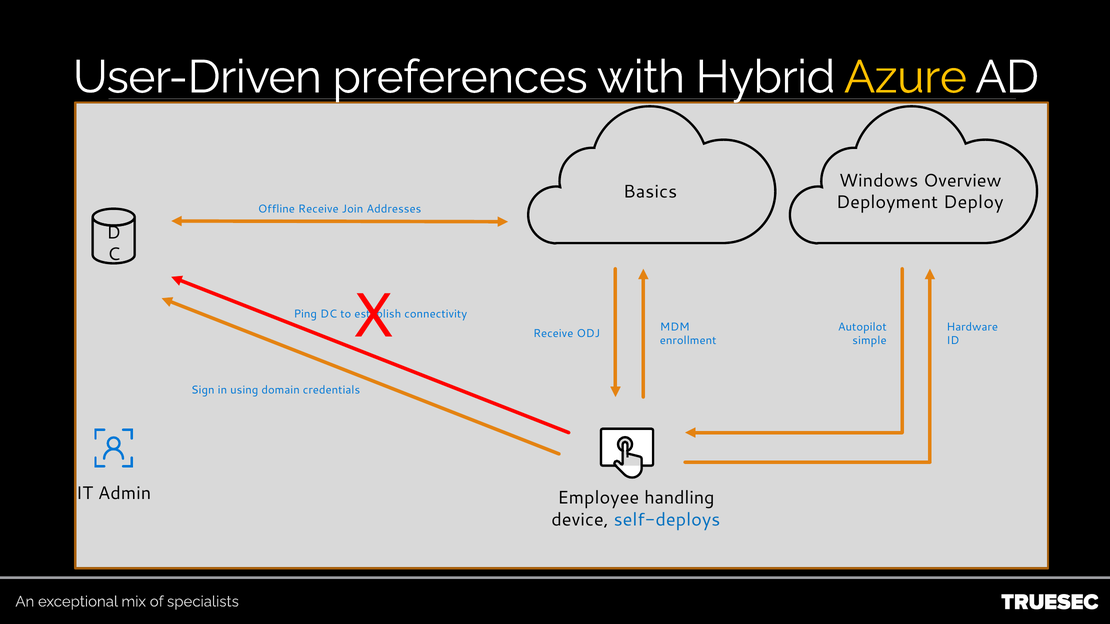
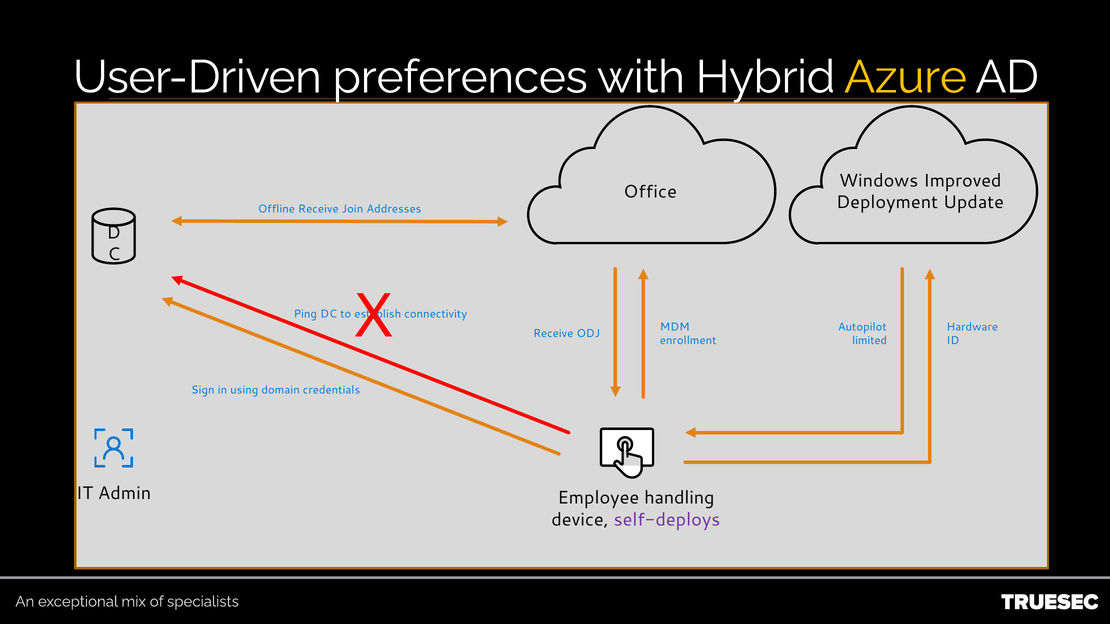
Overview: Overview -> Improved (962, 181)
Basics: Basics -> Office (650, 192)
Deploy: Deploy -> Update (973, 203)
simple: simple -> limited (870, 341)
self-deploys colour: blue -> purple (667, 520)
